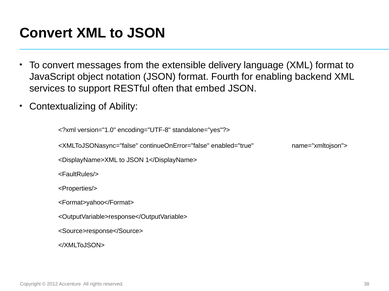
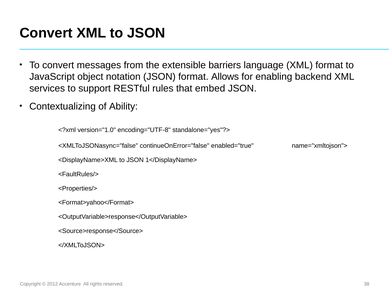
delivery: delivery -> barriers (225, 65)
Fourth: Fourth -> Allows (225, 77)
often: often -> rules (163, 89)
